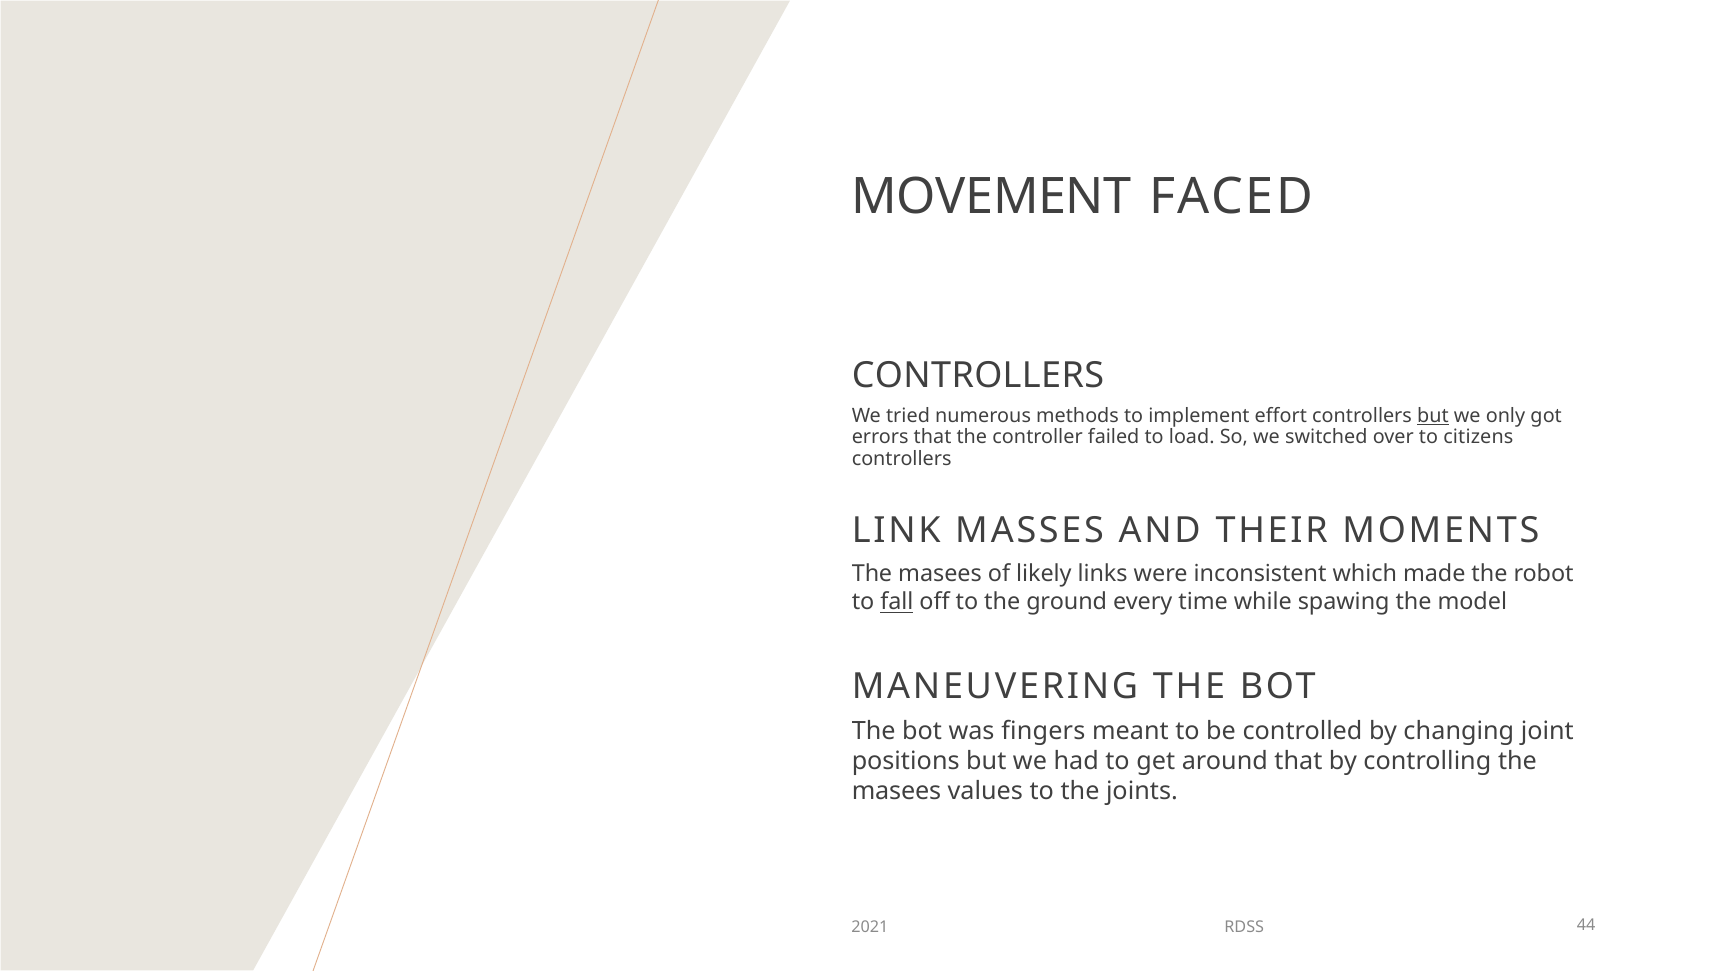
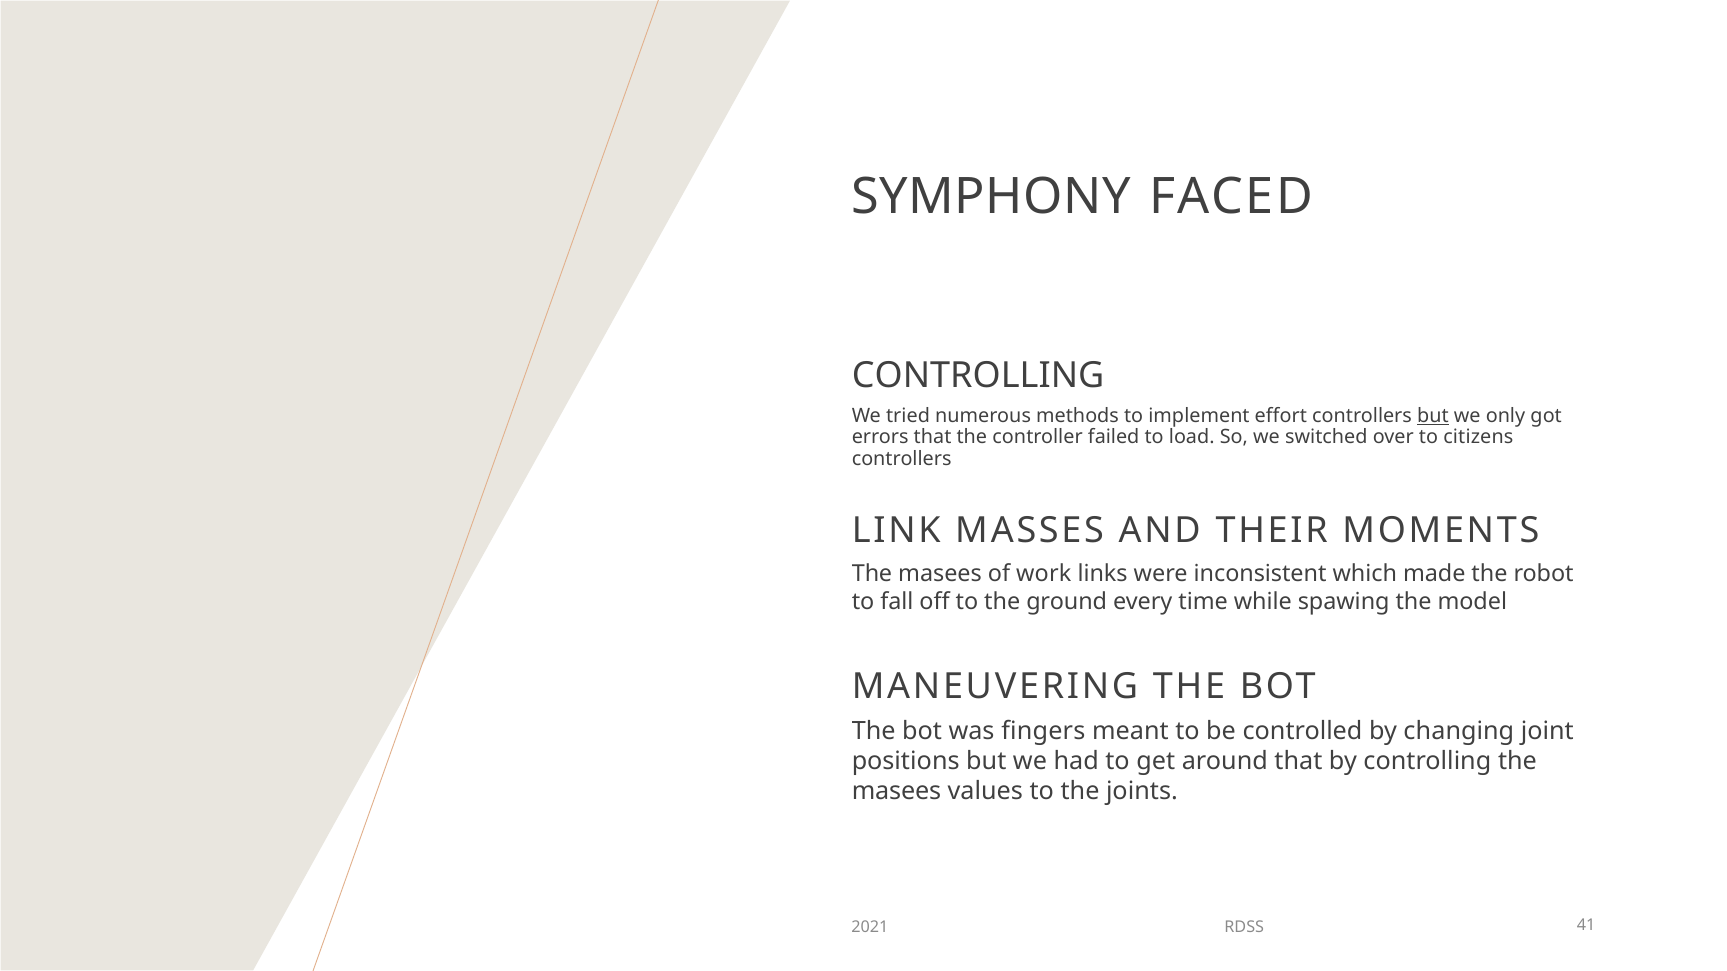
MOVEMENT: MOVEMENT -> SYMPHONY (991, 197)
CONTROLLERS: CONTROLLERS -> CONTROLLING (978, 376)
likely: likely -> work (1044, 574)
fall underline: present -> none (897, 603)
44: 44 -> 41 (1586, 926)
